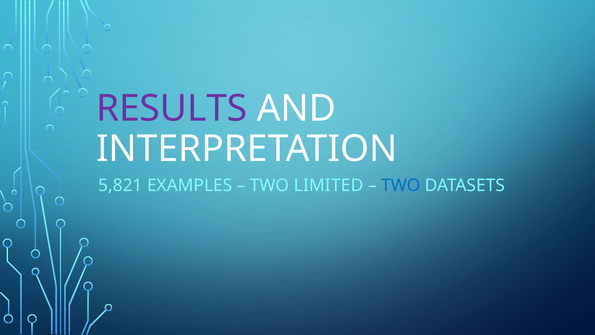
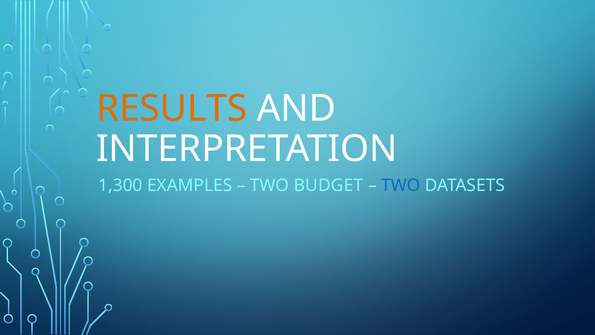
RESULTS colour: purple -> orange (172, 109)
5,821: 5,821 -> 1,300 (120, 185)
LIMITED: LIMITED -> BUDGET (329, 185)
